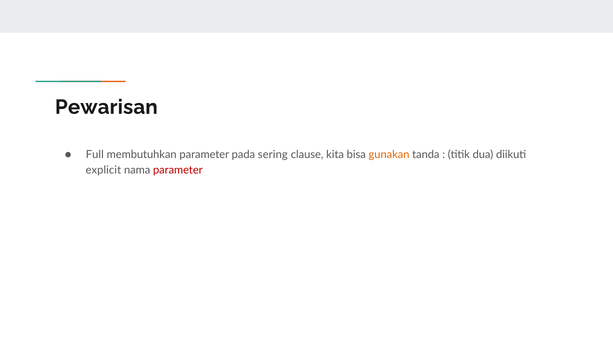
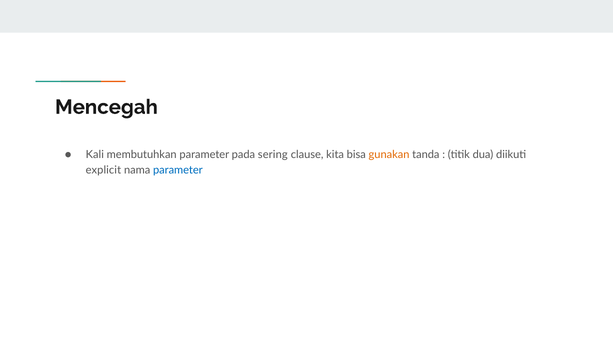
Pewarisan: Pewarisan -> Mencegah (106, 107)
Full: Full -> Kali (95, 155)
parameter colour: red -> blue (178, 170)
